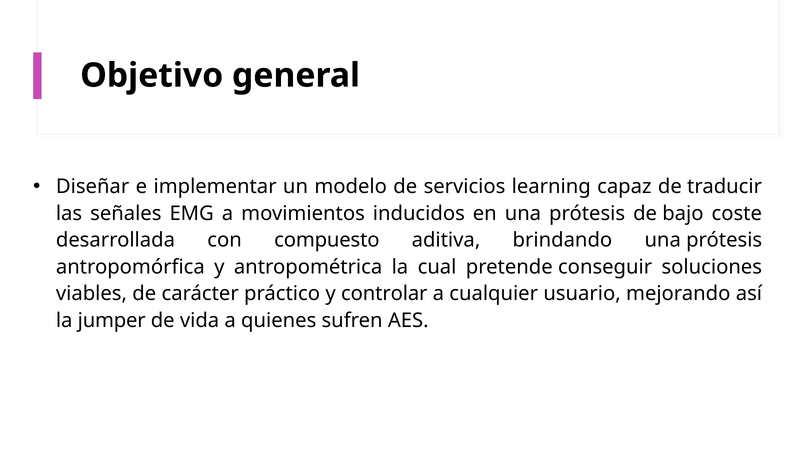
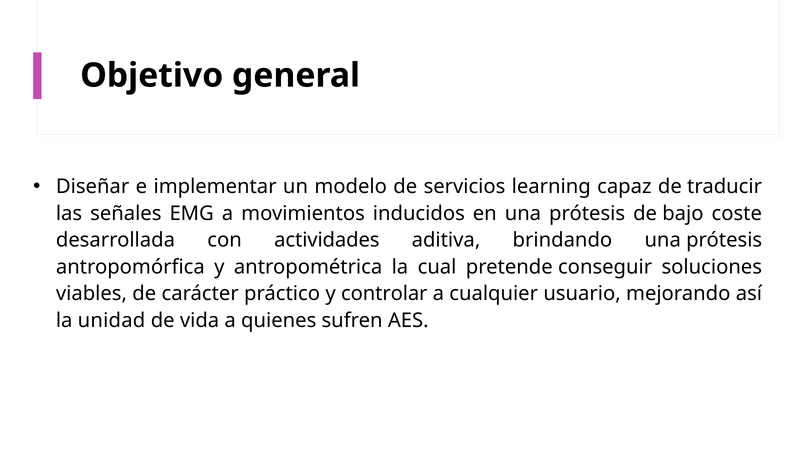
compuesto: compuesto -> actividades (327, 240)
jumper: jumper -> unidad (112, 320)
